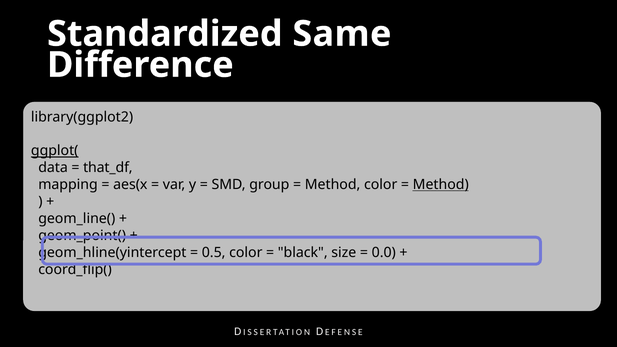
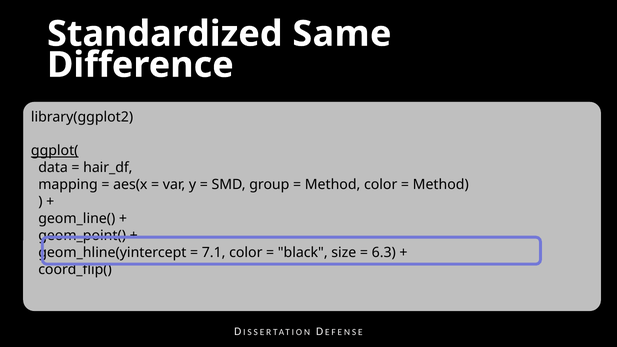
that_df: that_df -> hair_df (108, 168)
Method underline: present -> none (441, 185)
0.5: 0.5 -> 7.1 (214, 253)
0.0: 0.0 -> 6.3 (384, 253)
